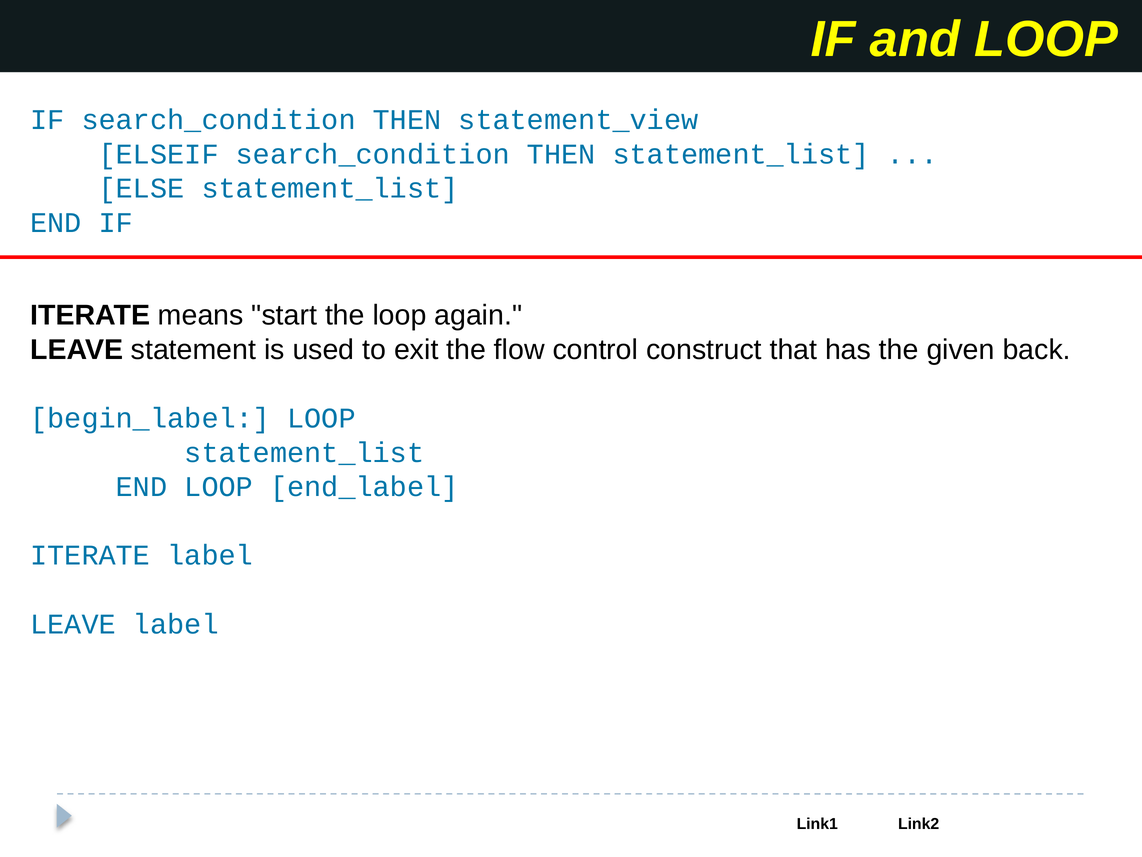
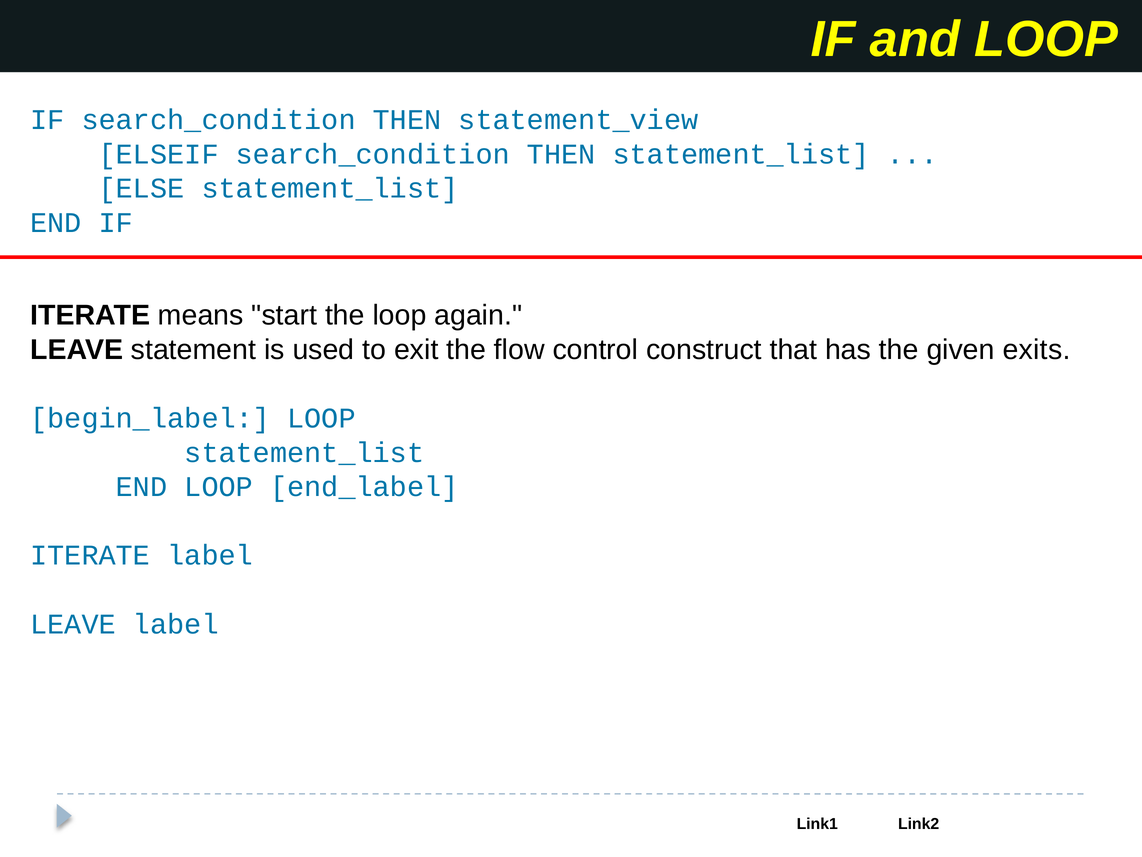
back: back -> exits (1037, 349)
